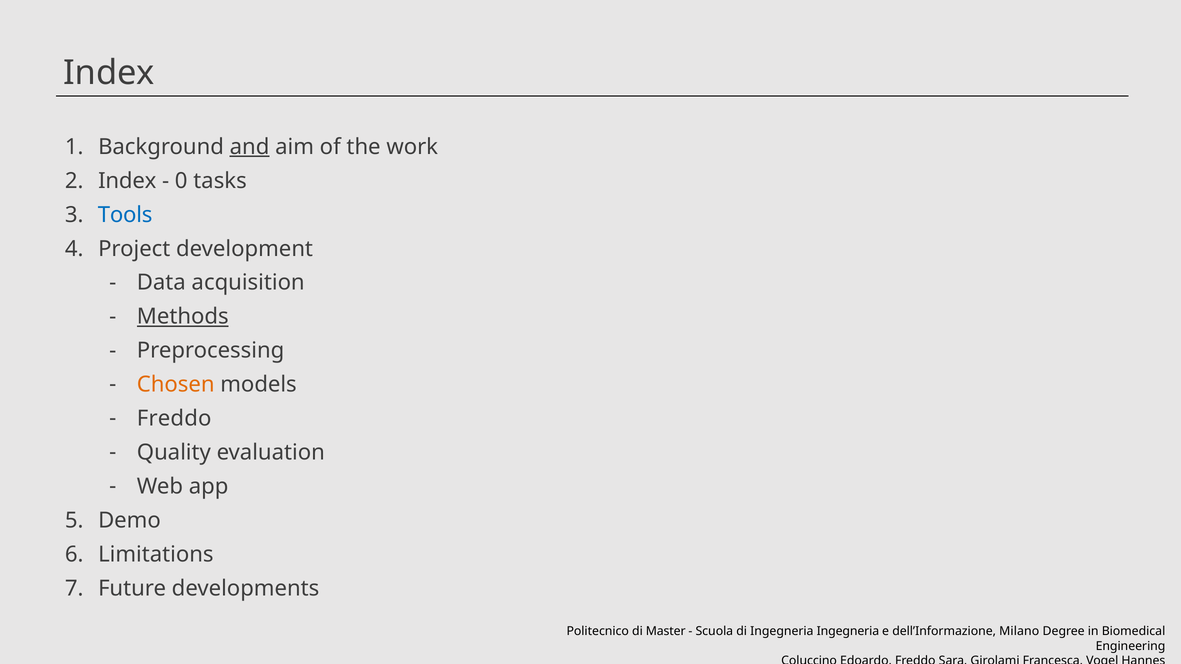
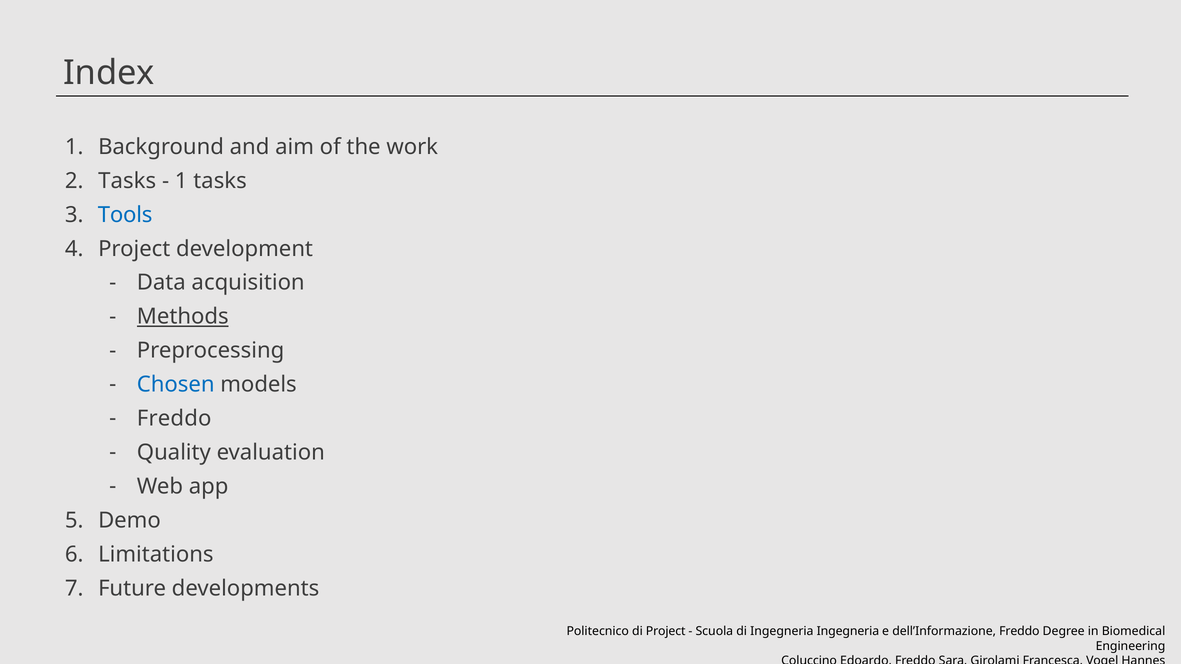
and underline: present -> none (250, 147)
Index: Index -> Tasks (127, 181)
0: 0 -> 1 (181, 181)
Chosen colour: orange -> blue (176, 385)
di Master: Master -> Project (666, 632)
dell’Informazione Milano: Milano -> Freddo (1019, 632)
